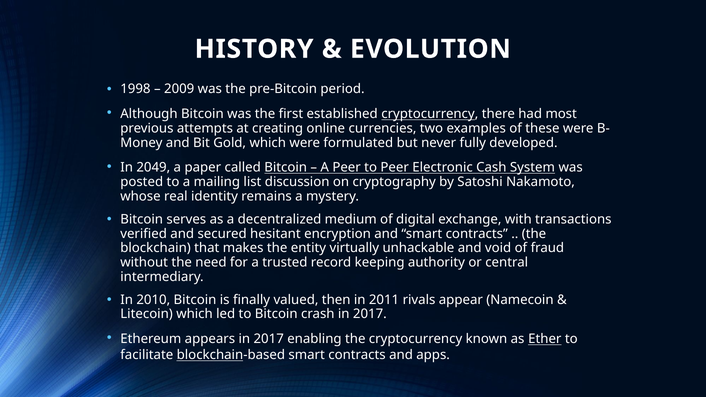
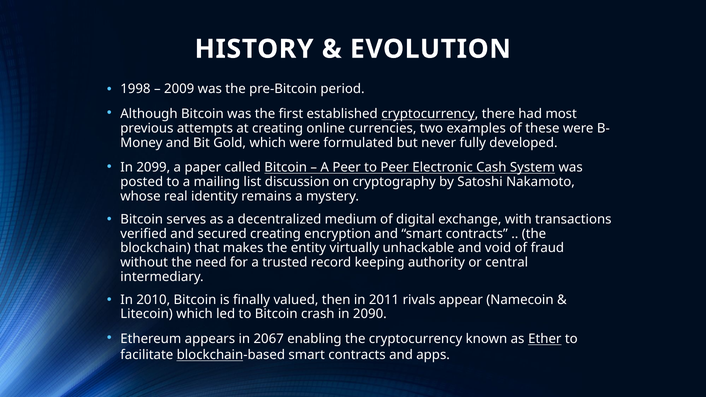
2049: 2049 -> 2099 (153, 167)
secured hesitant: hesitant -> creating (275, 234)
crash in 2017: 2017 -> 2090 (370, 314)
appears in 2017: 2017 -> 2067 (269, 339)
